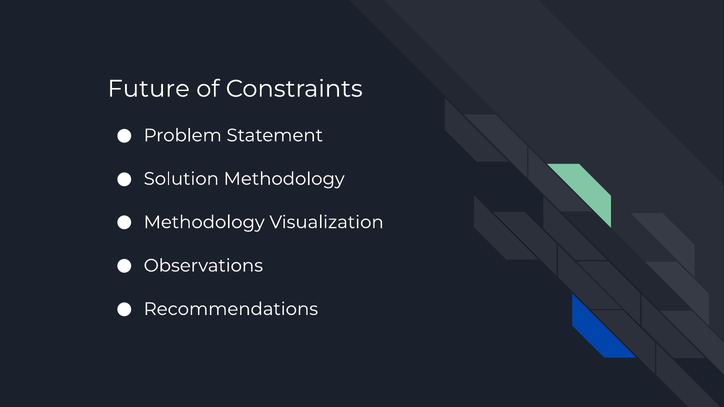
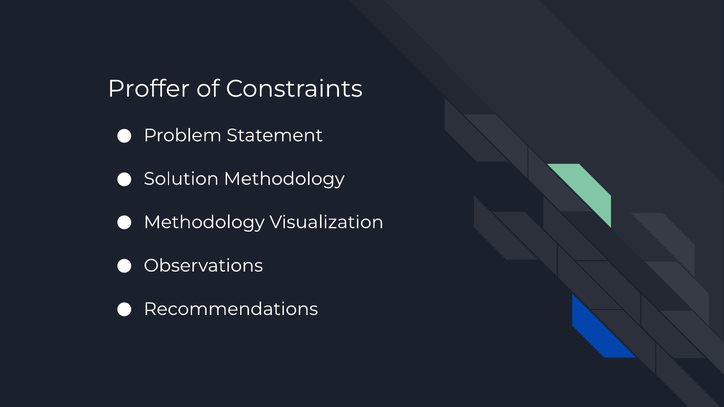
Future: Future -> Proffer (149, 89)
